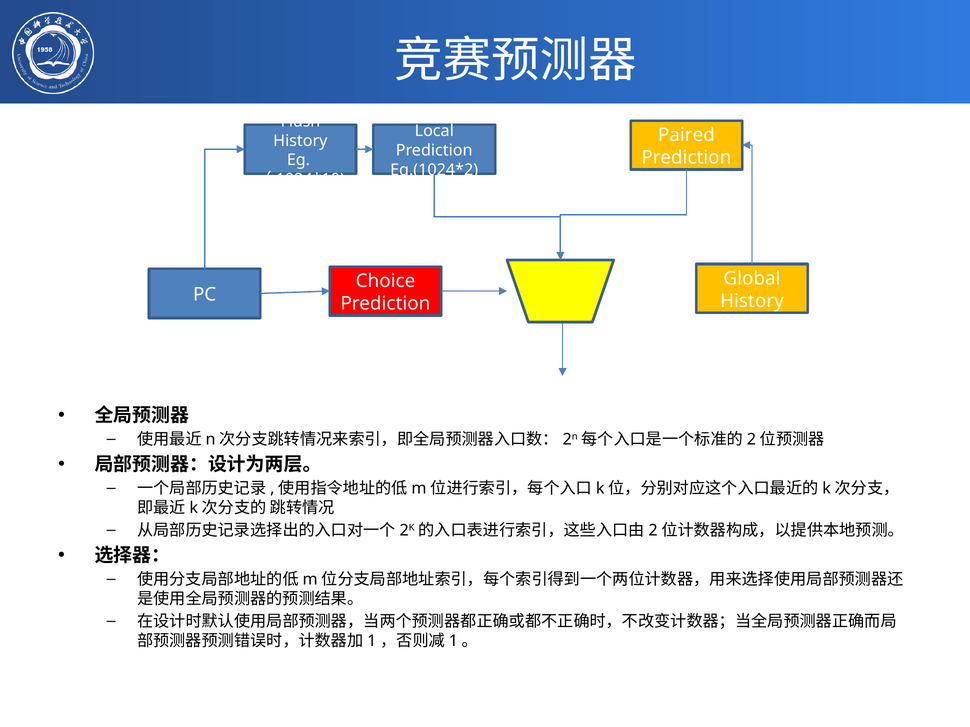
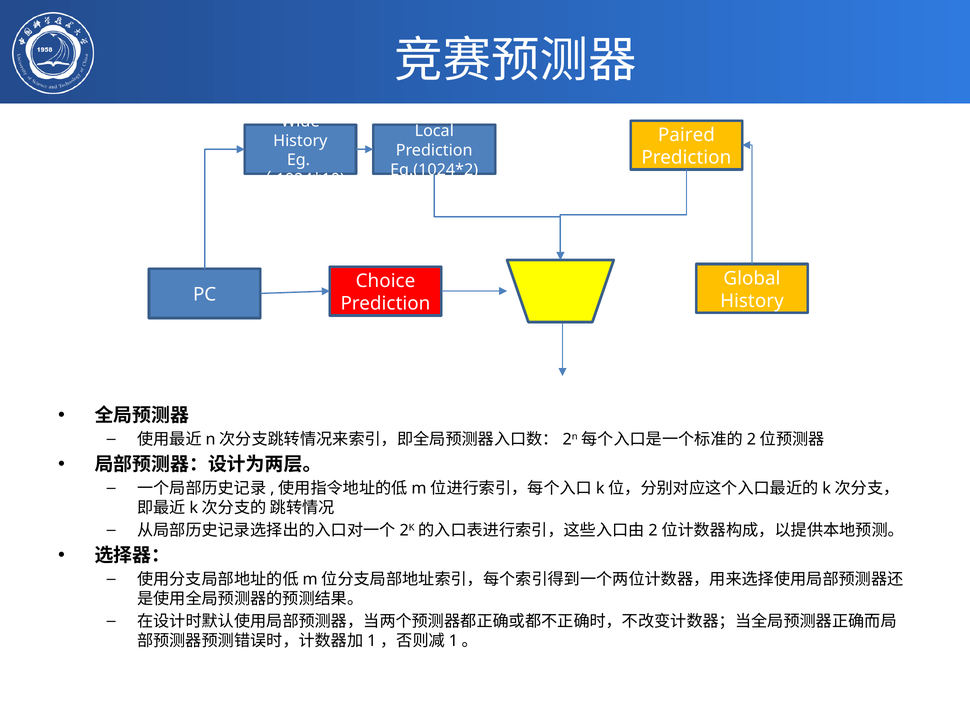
Flush: Flush -> Wide (300, 121)
